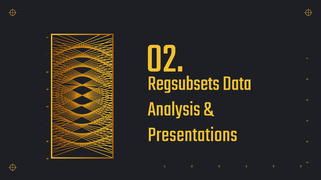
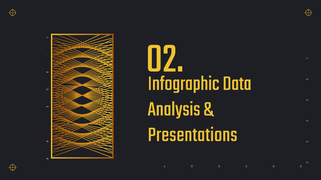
Regsubsets: Regsubsets -> Infographic (184, 83)
